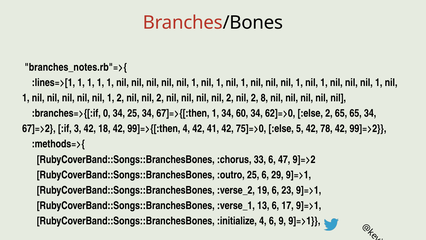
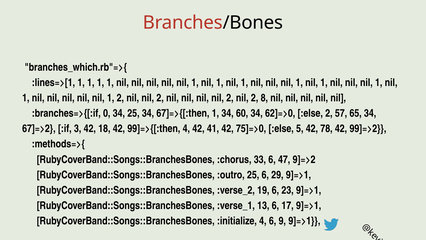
branches_notes.rb"=>{: branches_notes.rb"=>{ -> branches_which.rb"=>{ (76, 67)
2 65: 65 -> 57 (341, 113)
